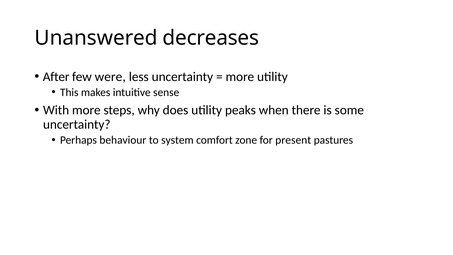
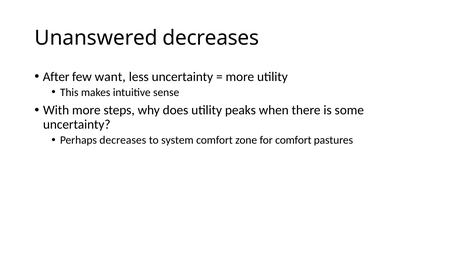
were: were -> want (110, 77)
Perhaps behaviour: behaviour -> decreases (123, 140)
for present: present -> comfort (293, 140)
